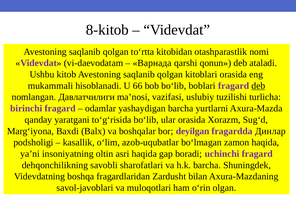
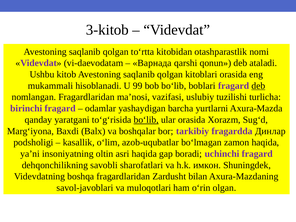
8-kitob: 8-kitob -> 3-kitob (107, 30)
66: 66 -> 99 (138, 86)
nomlangan Давлатчилиги: Давлатчилиги -> Fragardlaridan (87, 97)
bo‘lib underline: none -> present (146, 120)
deyilgan: deyilgan -> tarkibiy (193, 131)
h.k barcha: barcha -> имкон (207, 165)
